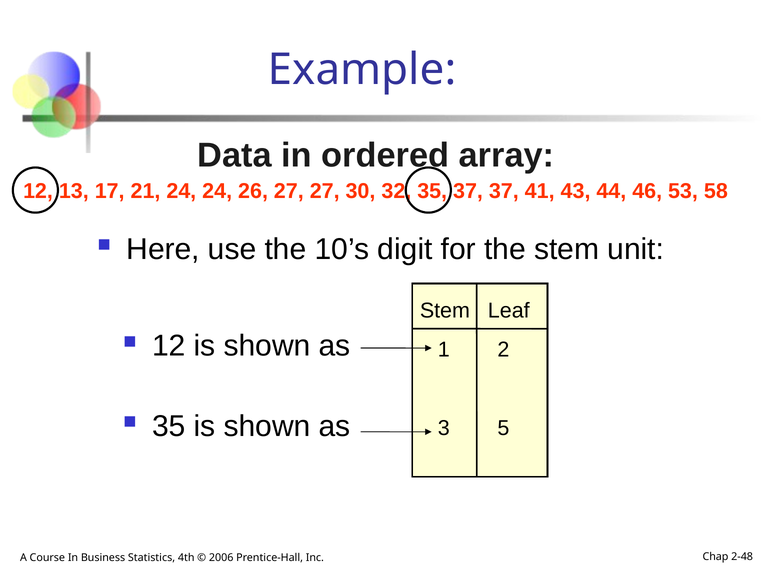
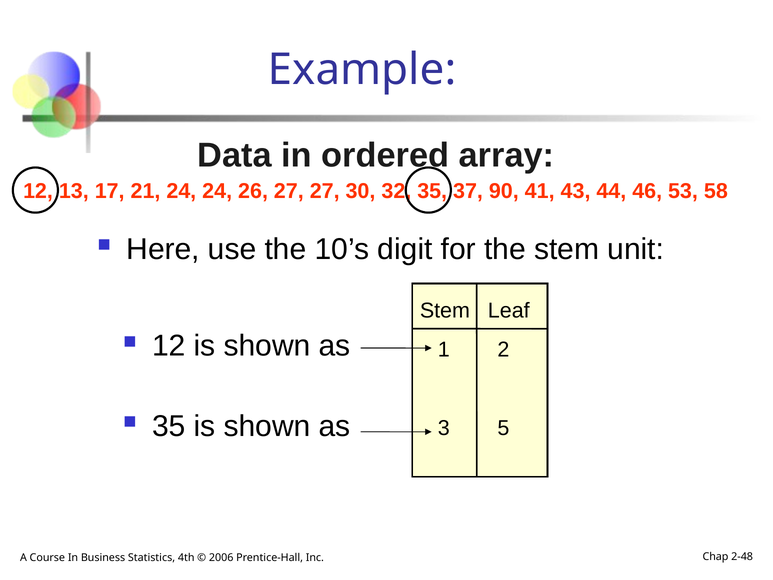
37 37: 37 -> 90 (504, 191)
